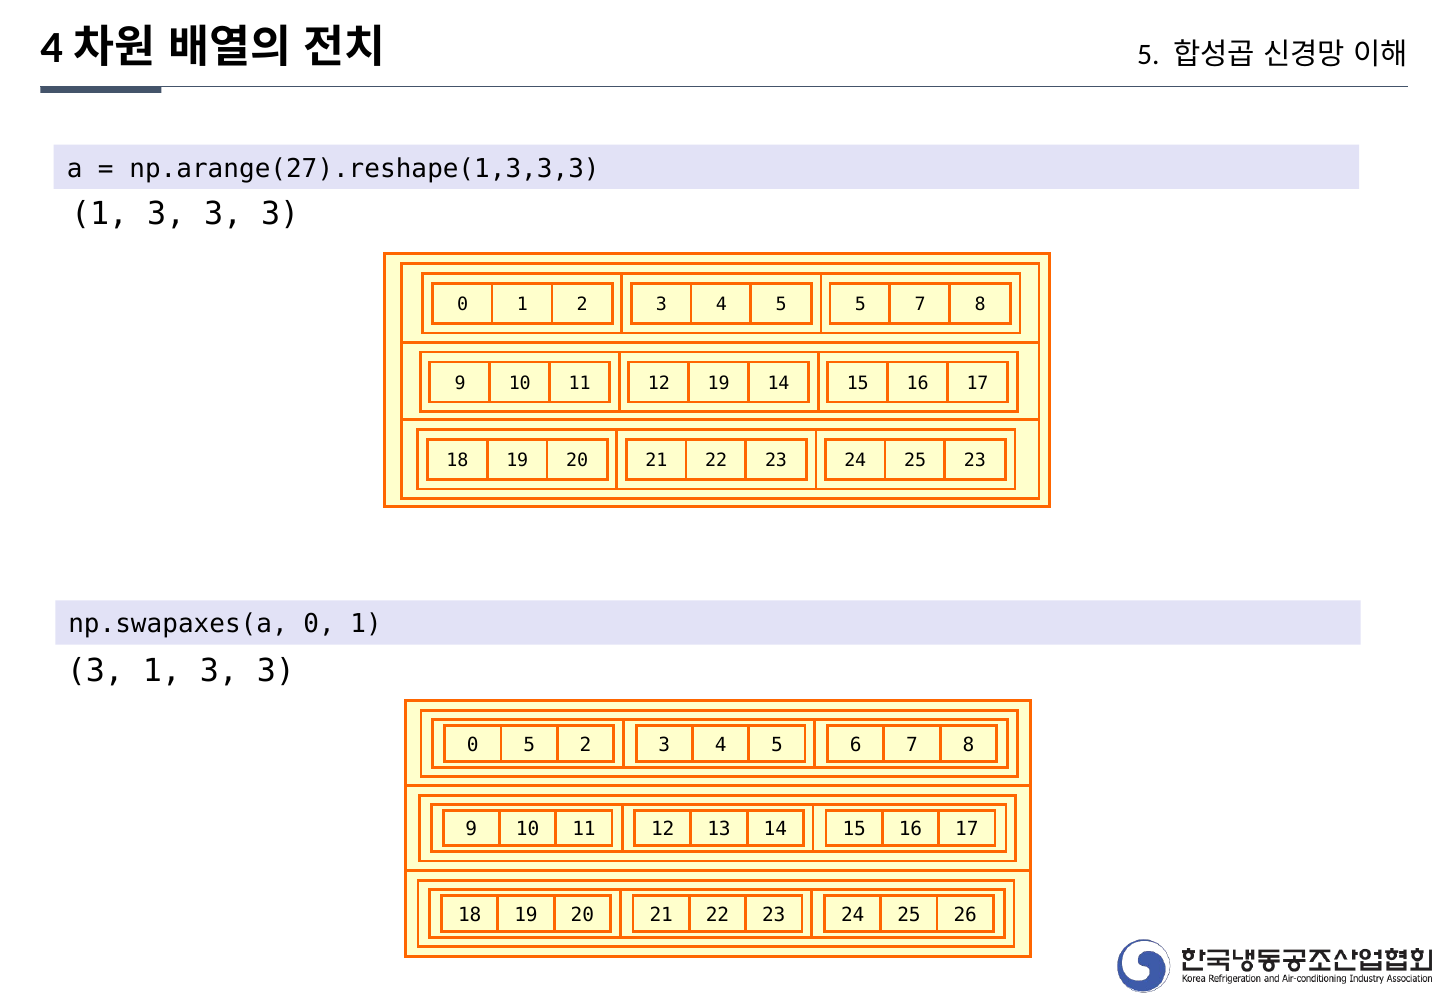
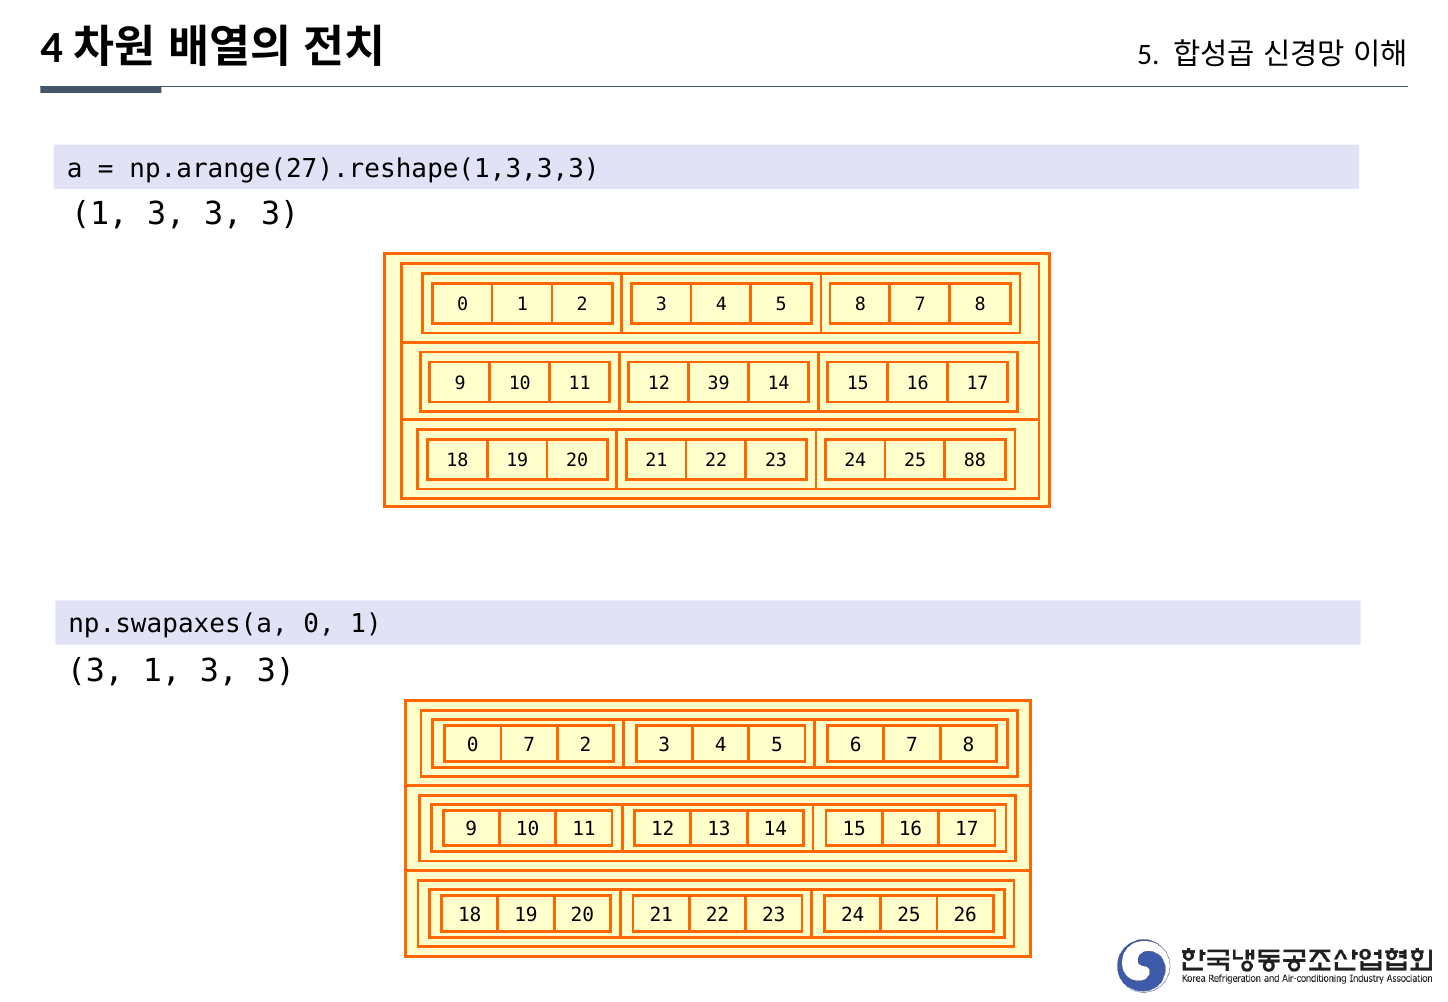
5 5: 5 -> 8 (860, 305)
12 19: 19 -> 39 (719, 383)
25 23: 23 -> 88 (975, 461)
0 5: 5 -> 7 (529, 745)
